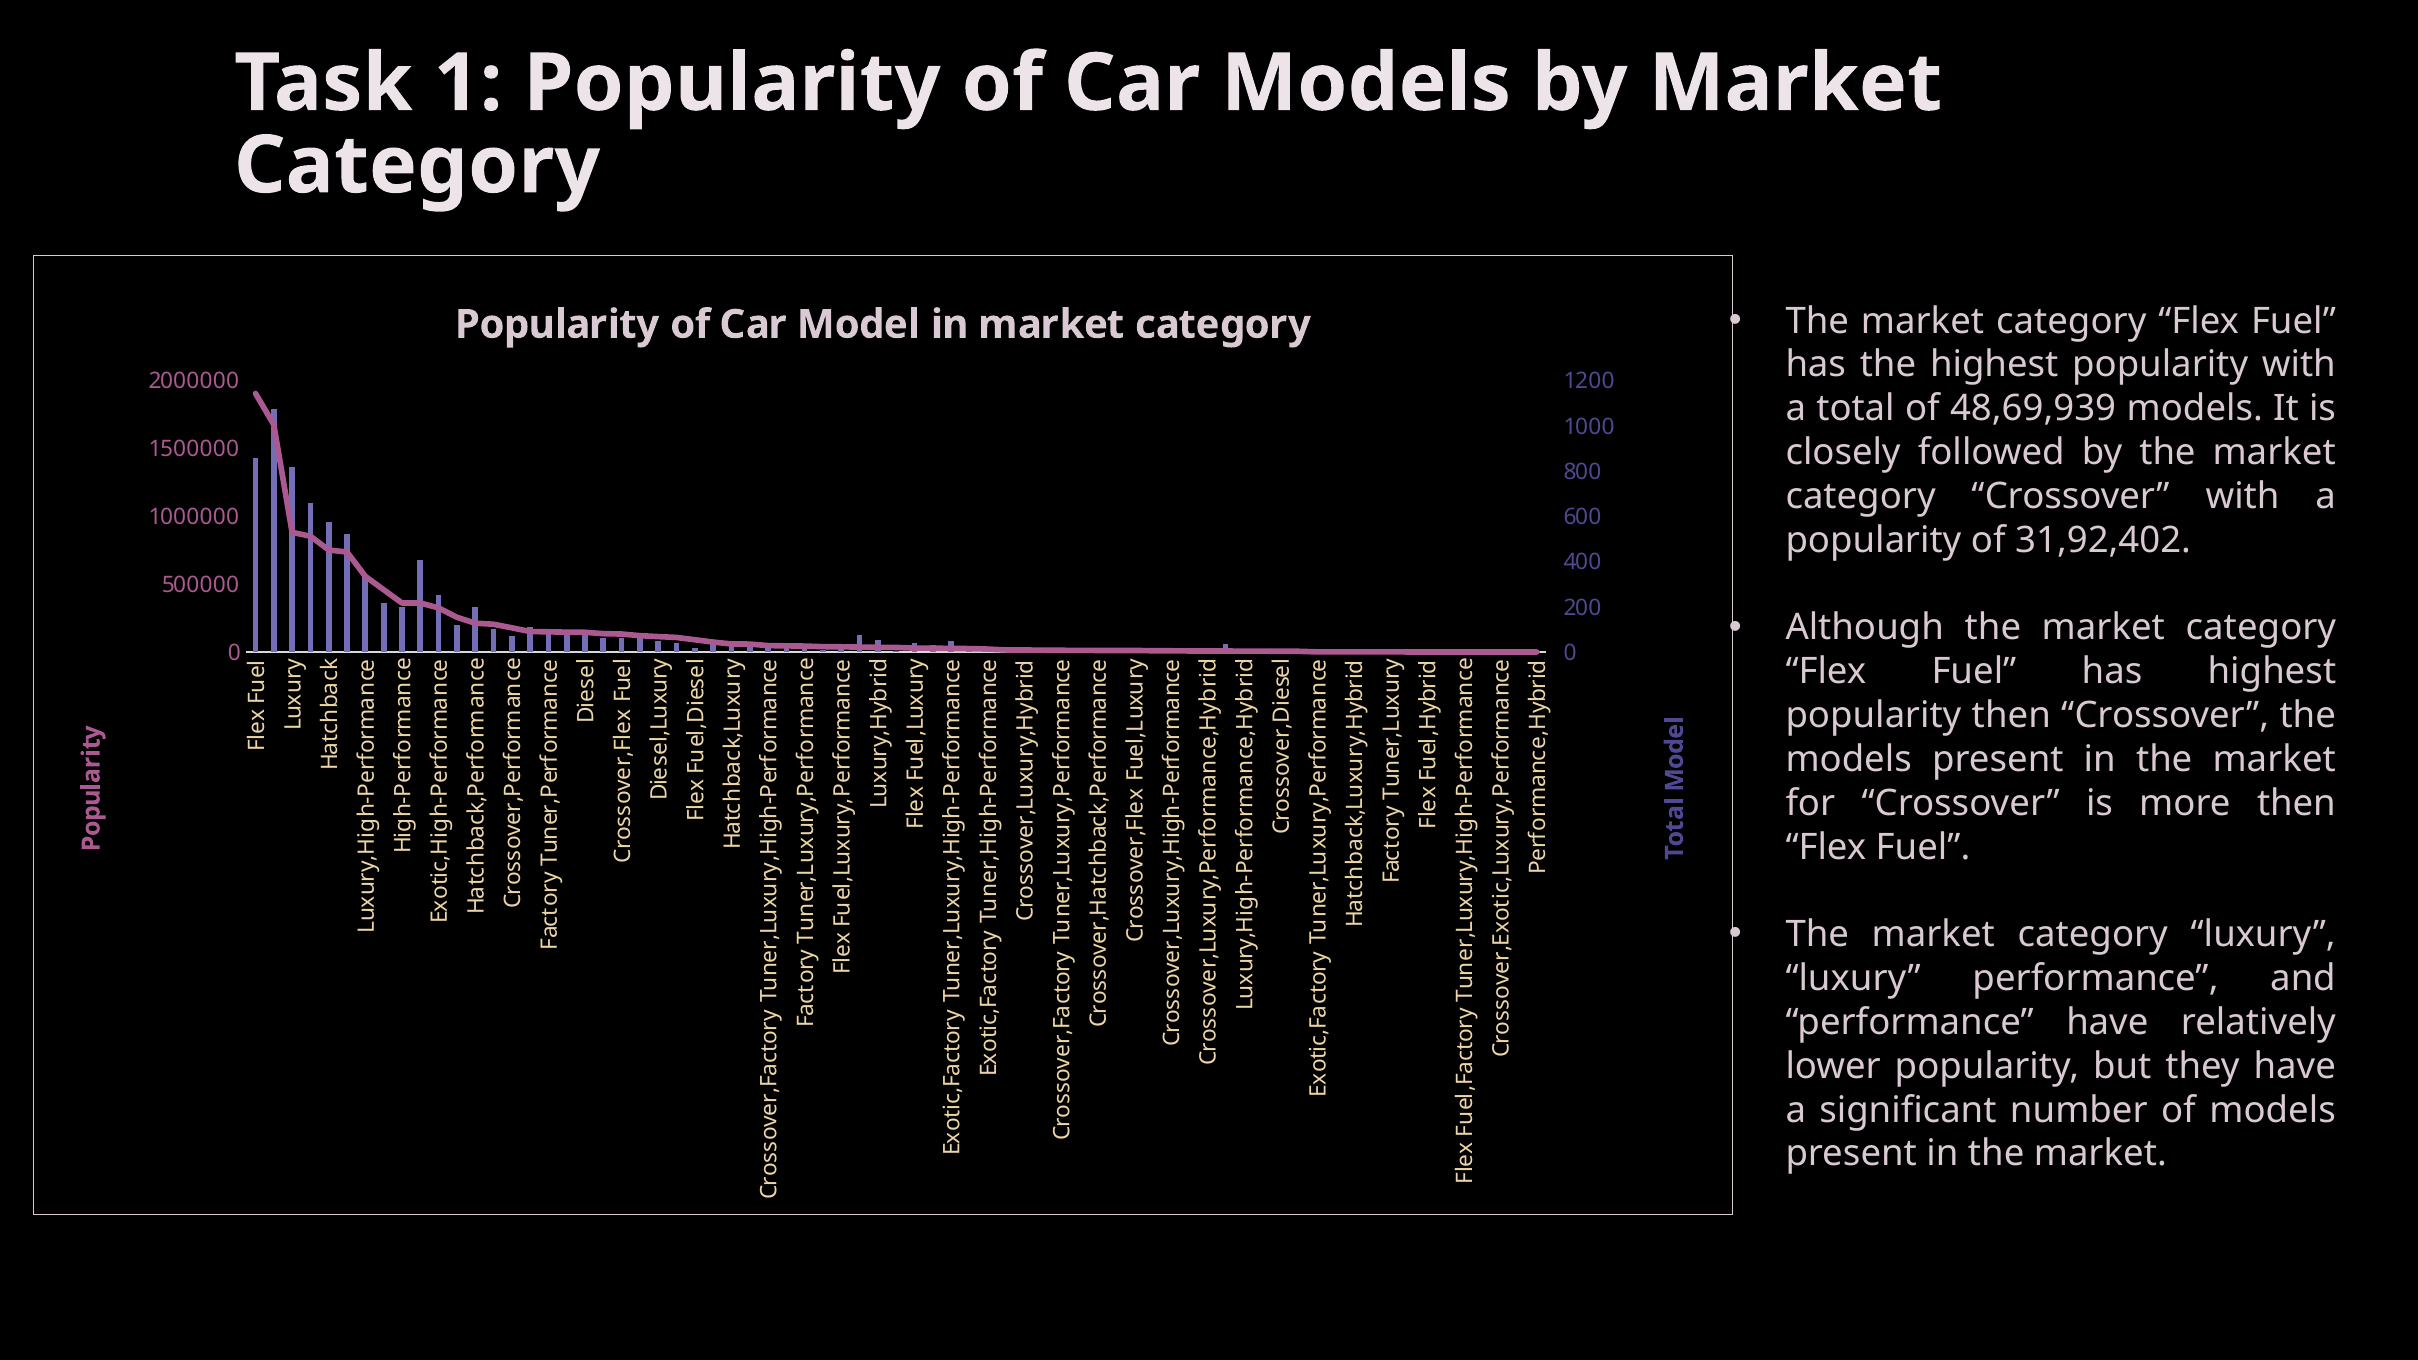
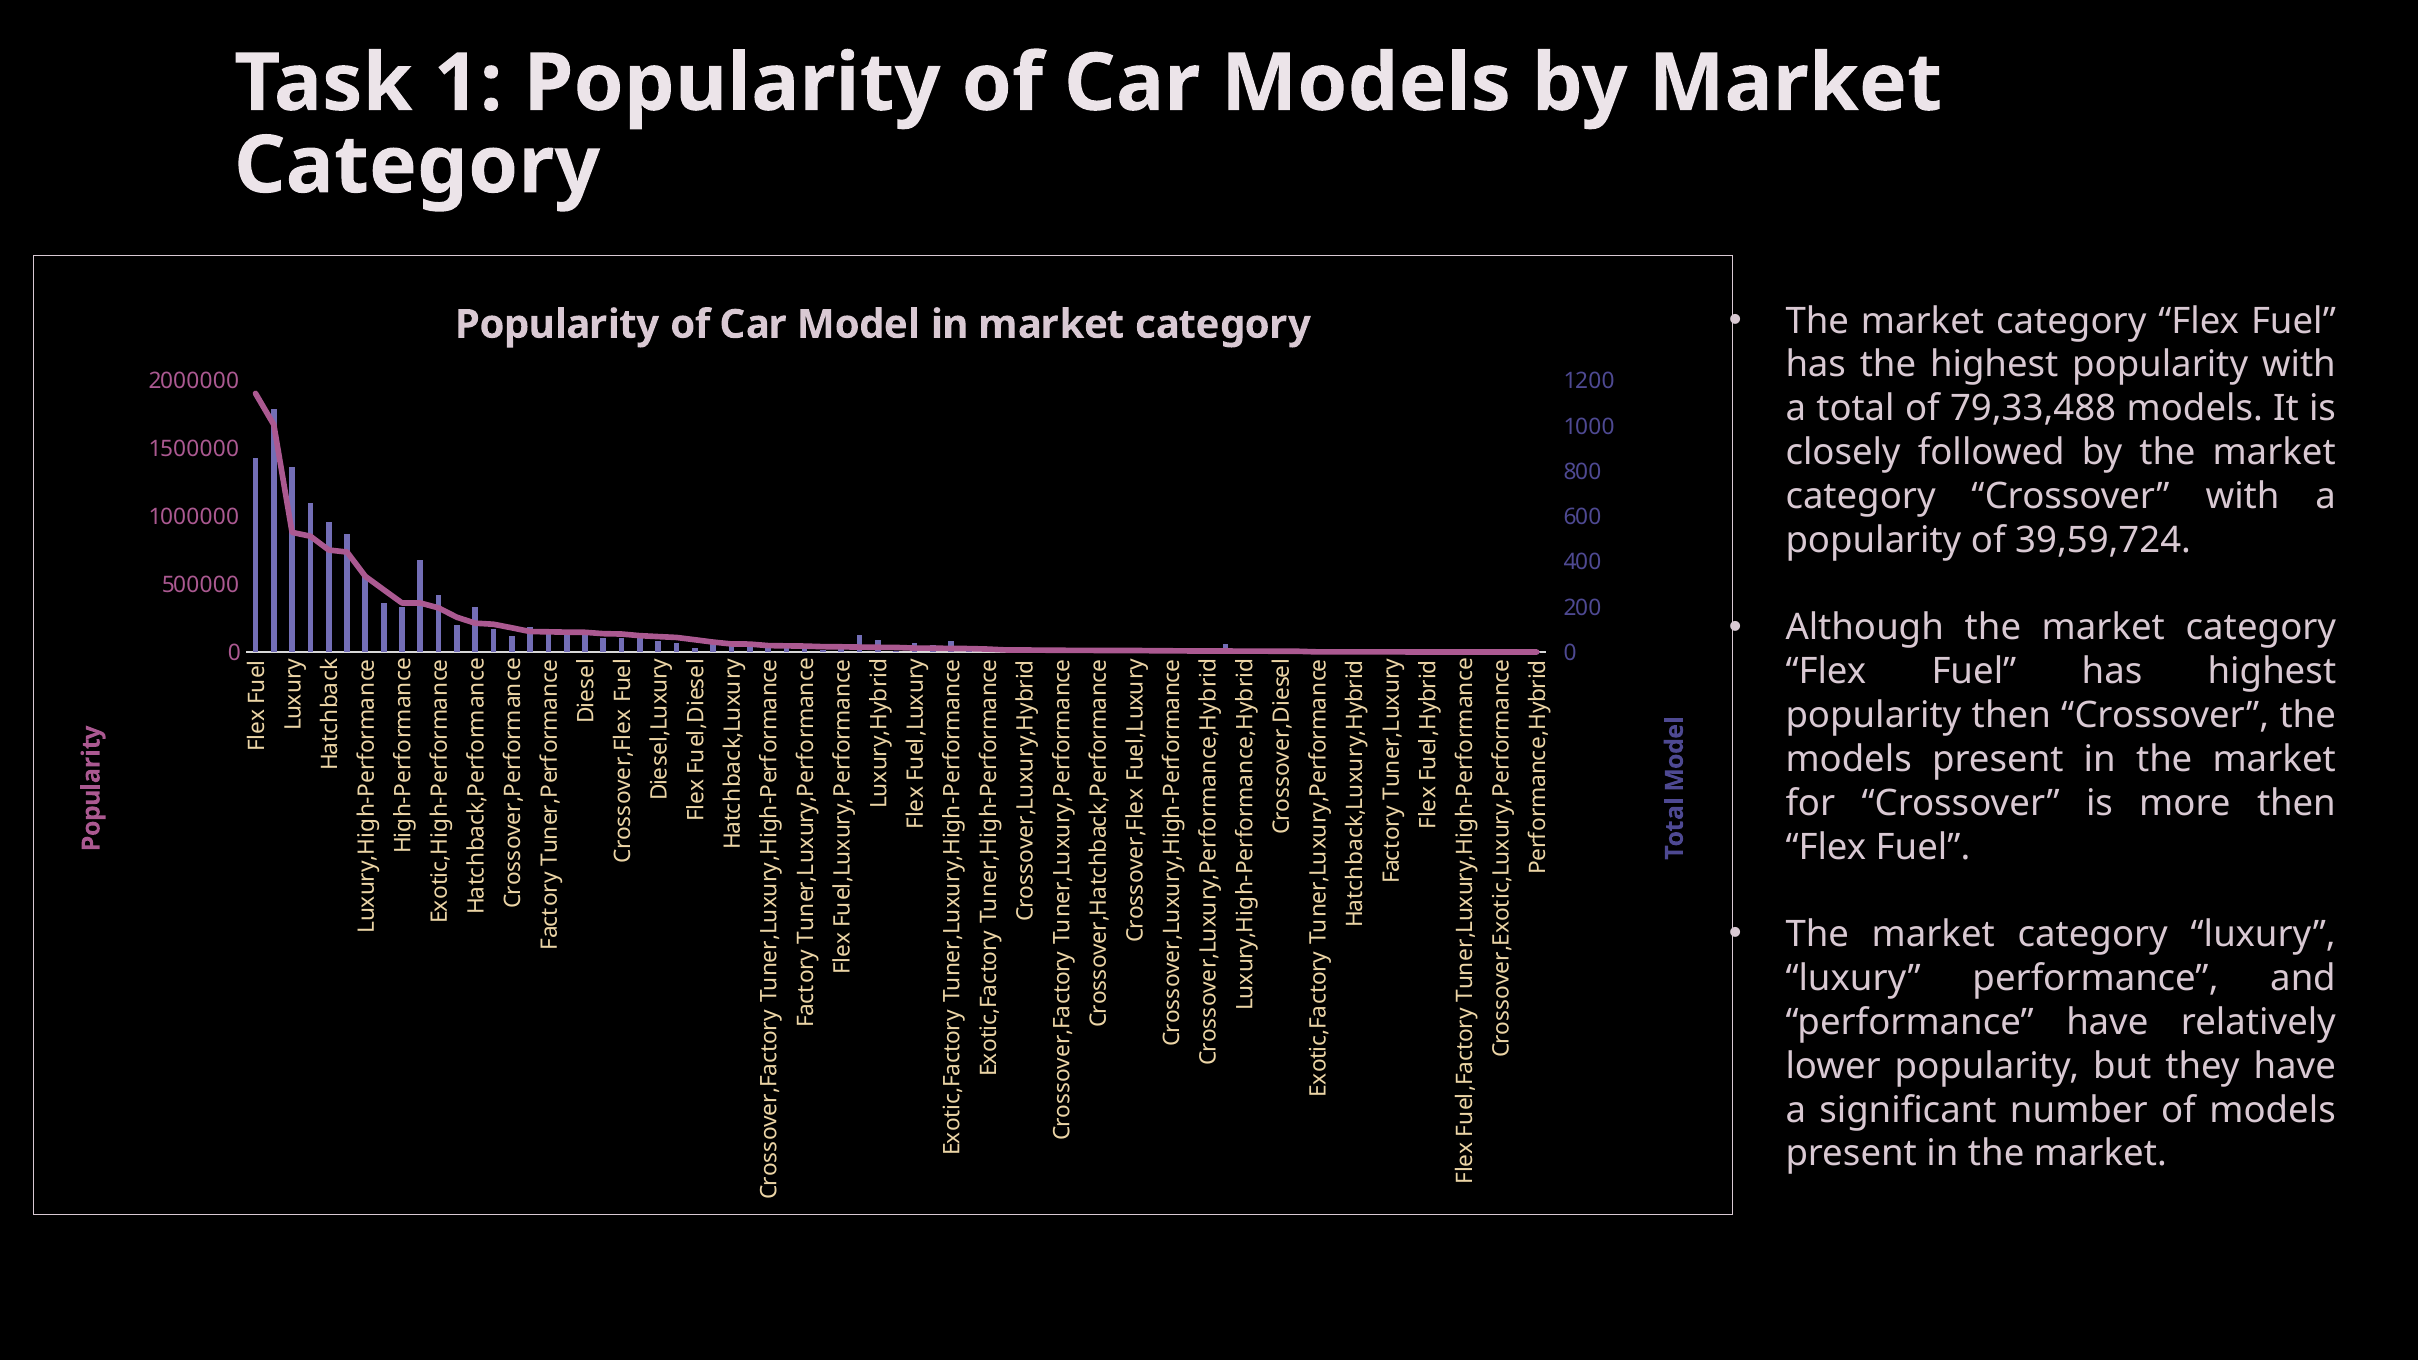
48,69,939: 48,69,939 -> 79,33,488 (2033, 409)
31,92,402: 31,92,402 -> 39,59,724 (2103, 540)
